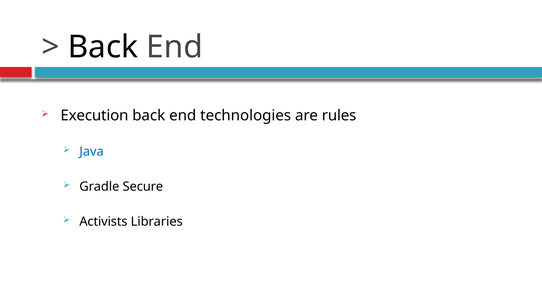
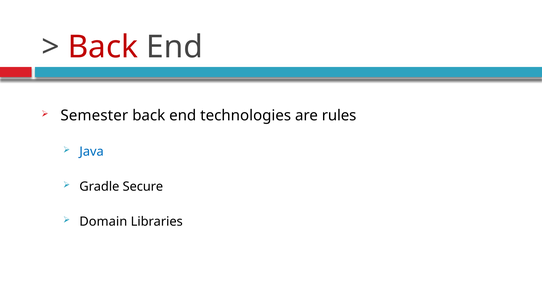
Back colour: black -> red (103, 47)
Execution: Execution -> Semester (94, 116)
Activists: Activists -> Domain (103, 221)
